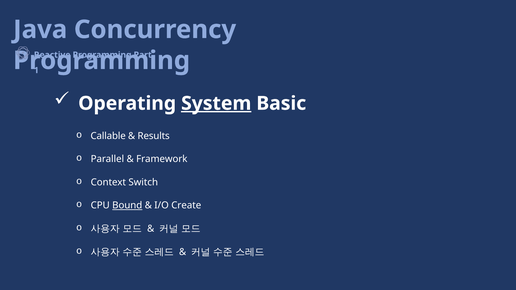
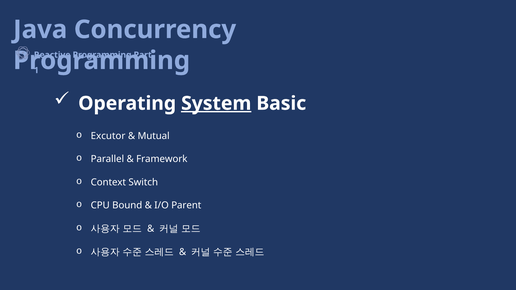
Callable: Callable -> Excutor (108, 136)
Results: Results -> Mutual (154, 136)
Bound underline: present -> none (127, 206)
Create: Create -> Parent (186, 206)
